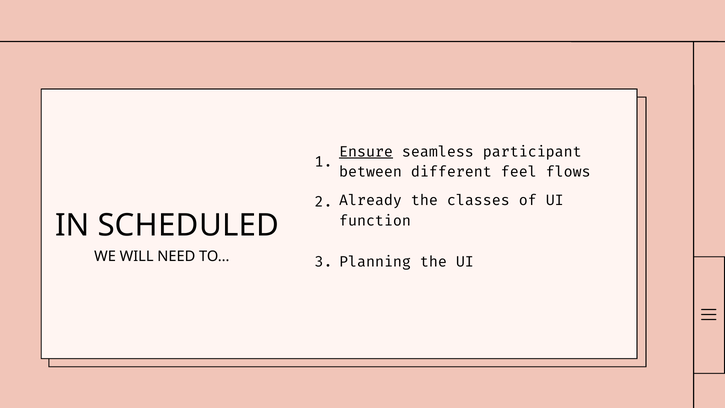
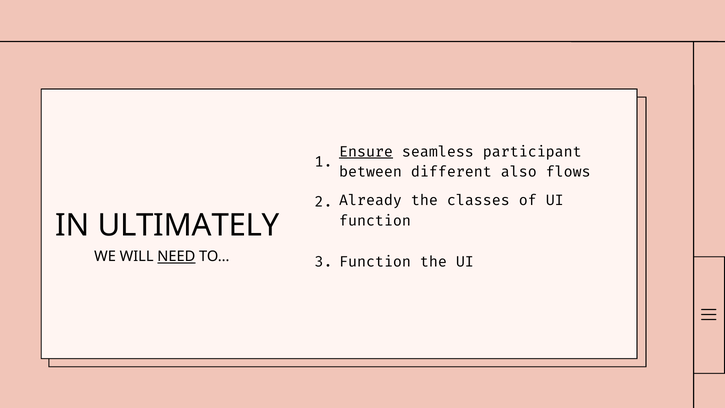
feel: feel -> also (519, 172)
SCHEDULED: SCHEDULED -> ULTIMATELY (189, 226)
NEED underline: none -> present (176, 256)
Planning: Planning -> Function (375, 262)
